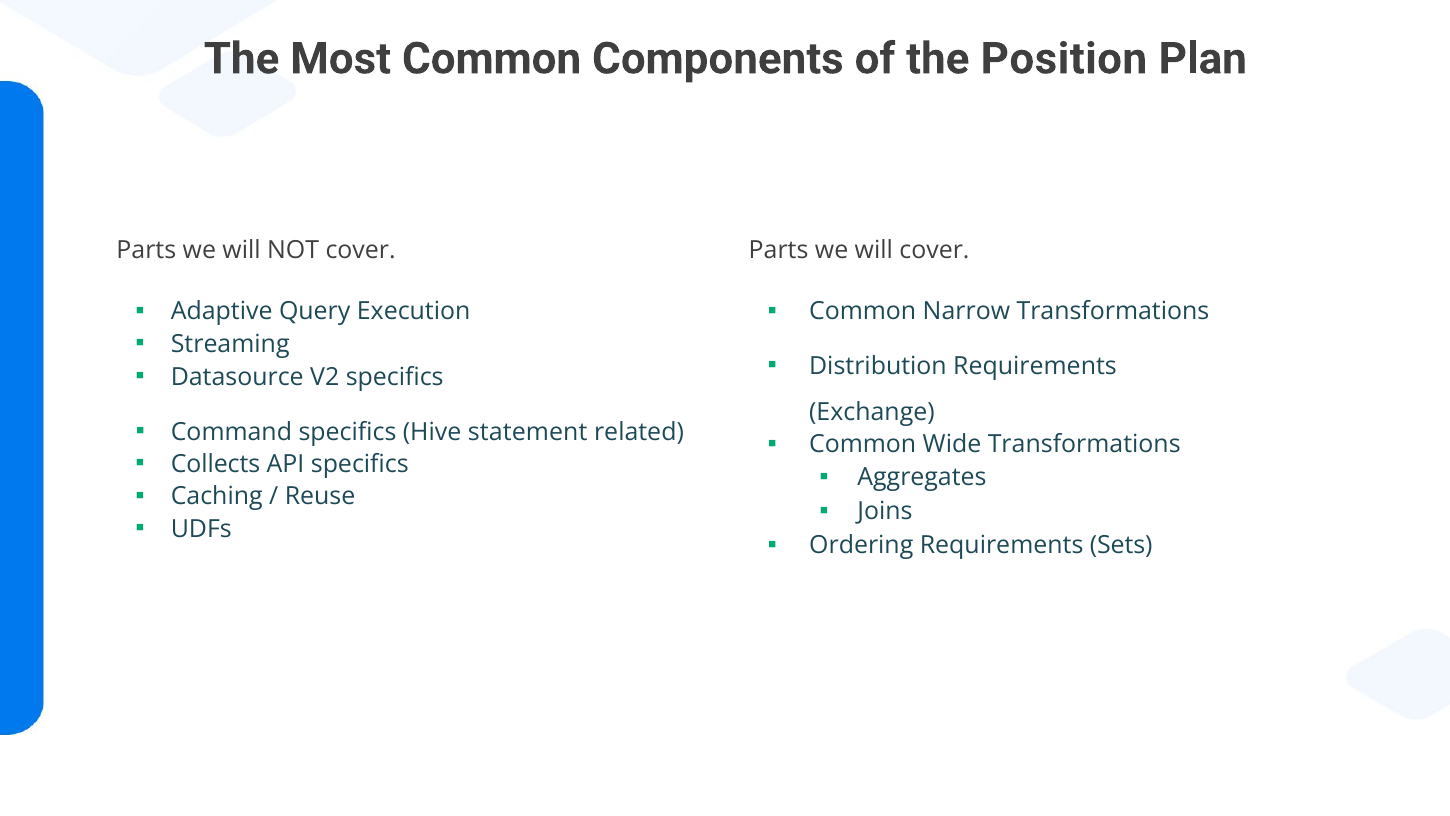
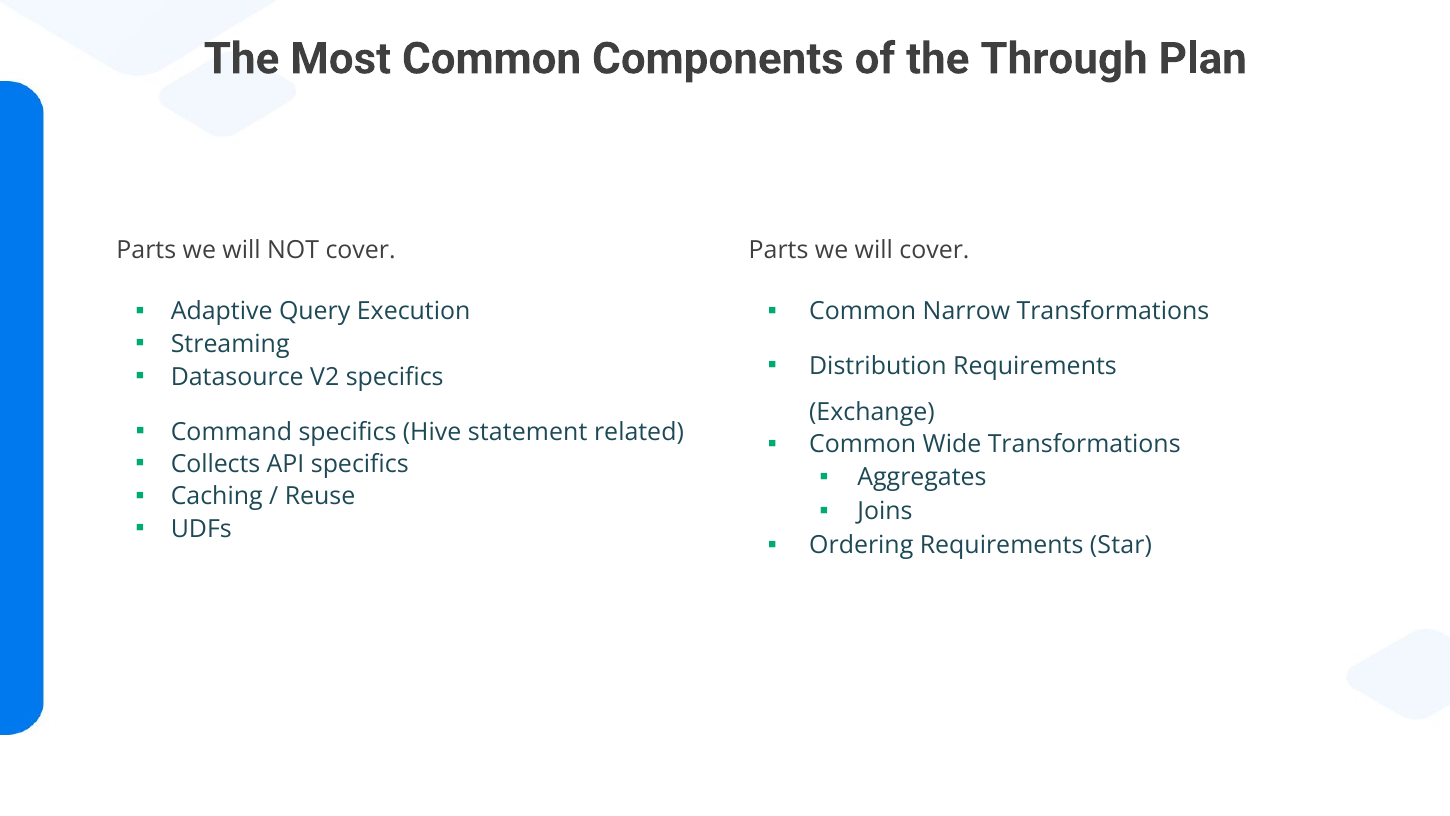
Position: Position -> Through (1064, 59)
Sets: Sets -> Star (1121, 545)
